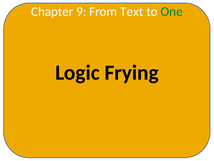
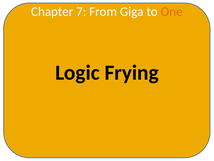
9: 9 -> 7 (81, 12)
Text: Text -> Giga (132, 12)
One colour: green -> orange (172, 12)
